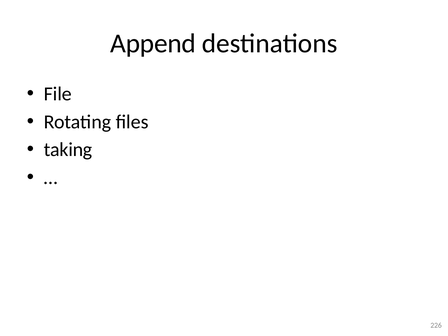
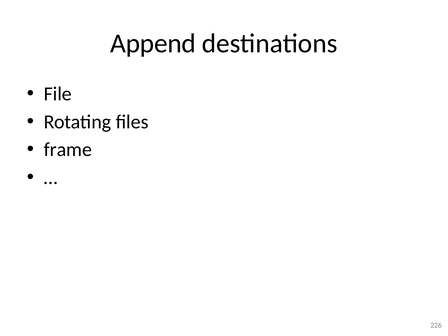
taking: taking -> frame (68, 150)
